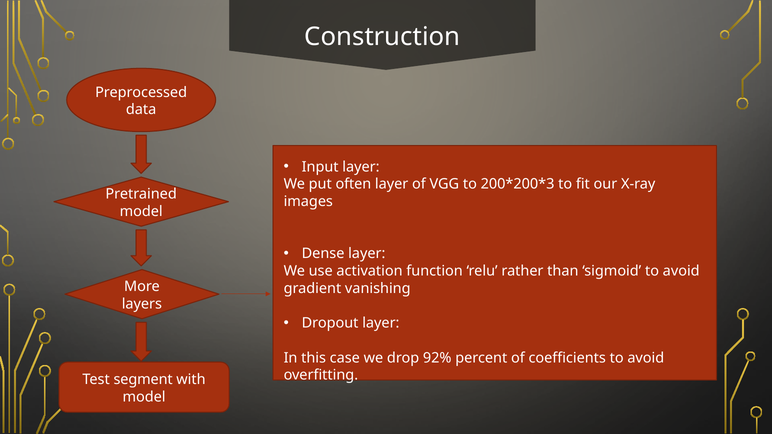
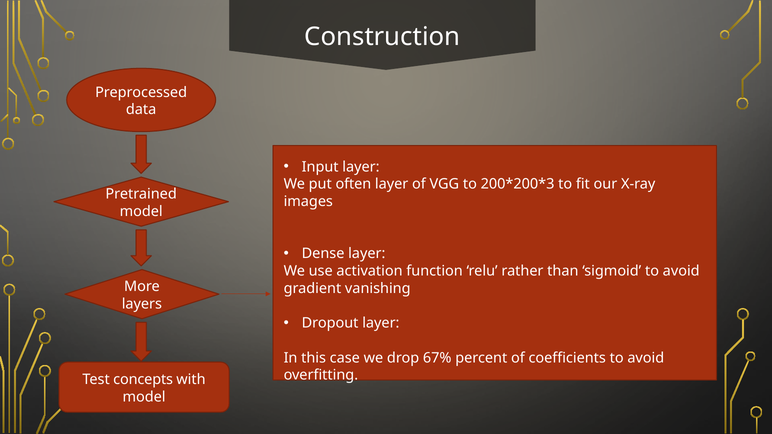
92%: 92% -> 67% (437, 358)
segment: segment -> concepts (143, 380)
